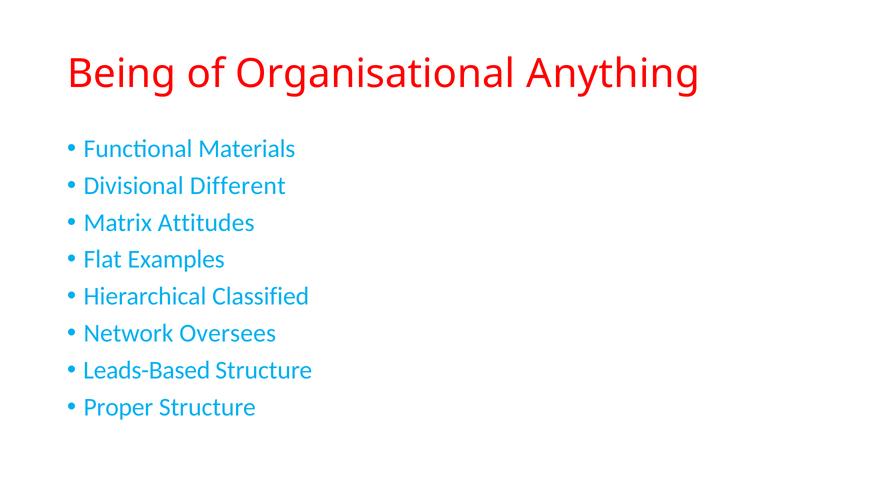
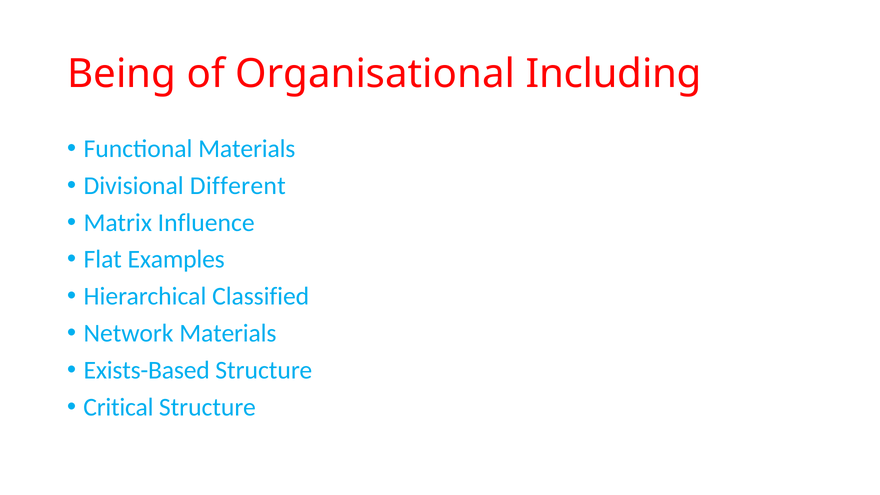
Anything: Anything -> Including (614, 74)
Attitudes: Attitudes -> Influence (206, 223)
Network Oversees: Oversees -> Materials (228, 333)
Leads-Based: Leads-Based -> Exists-Based (147, 370)
Proper: Proper -> Critical (118, 407)
